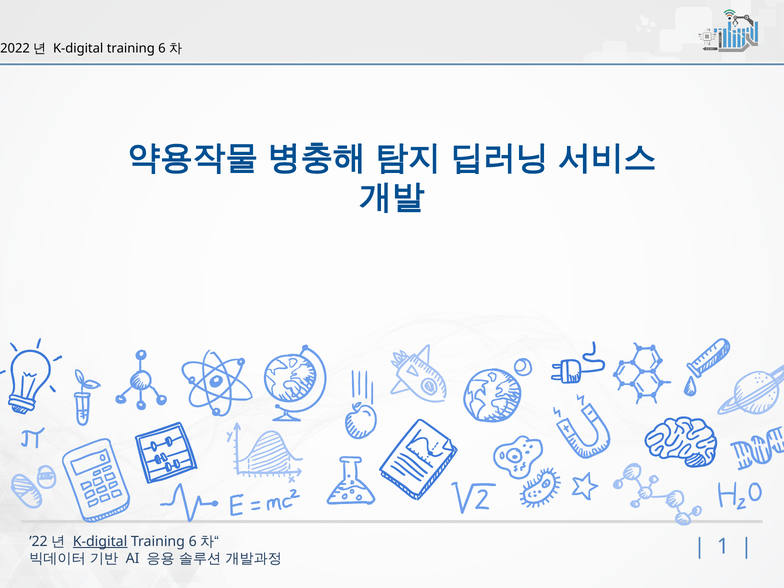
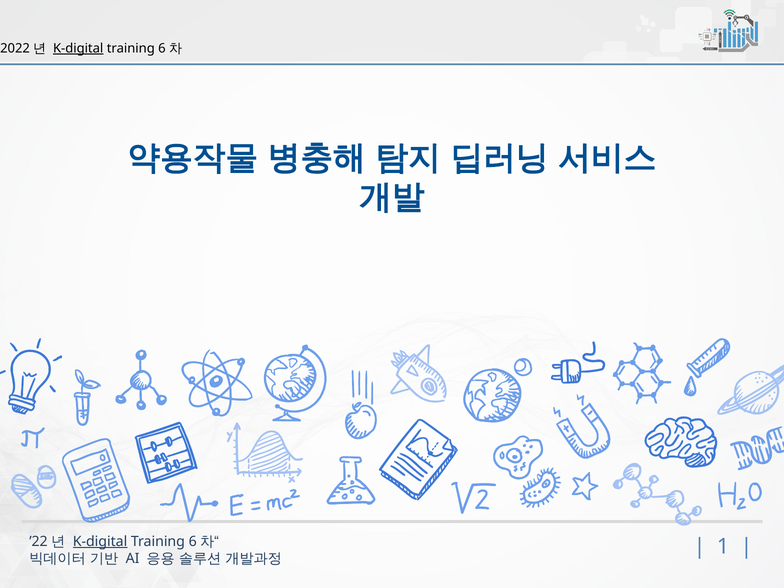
K-digital underline: none -> present (78, 48)
